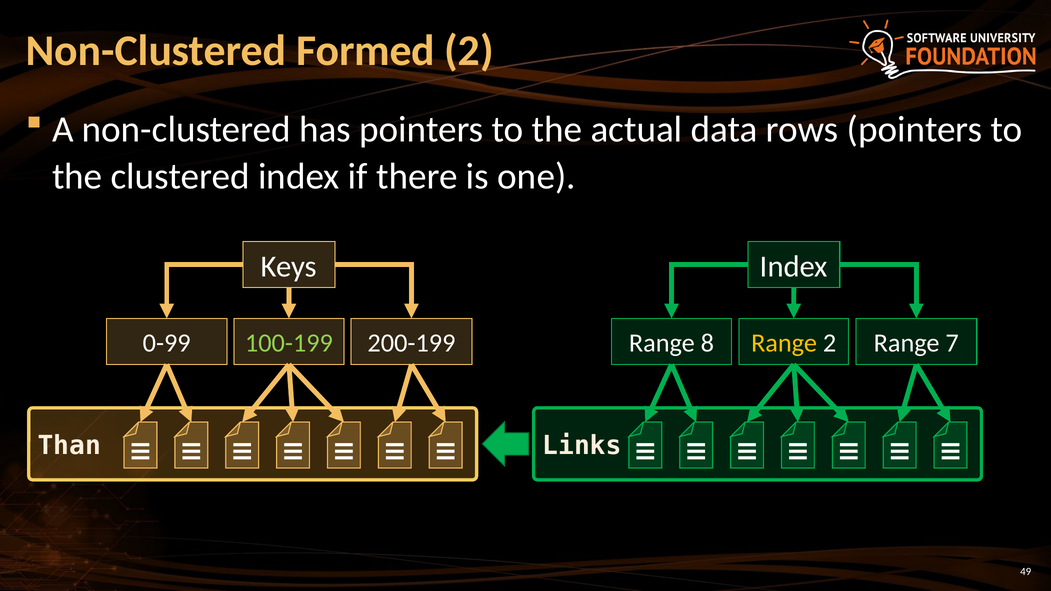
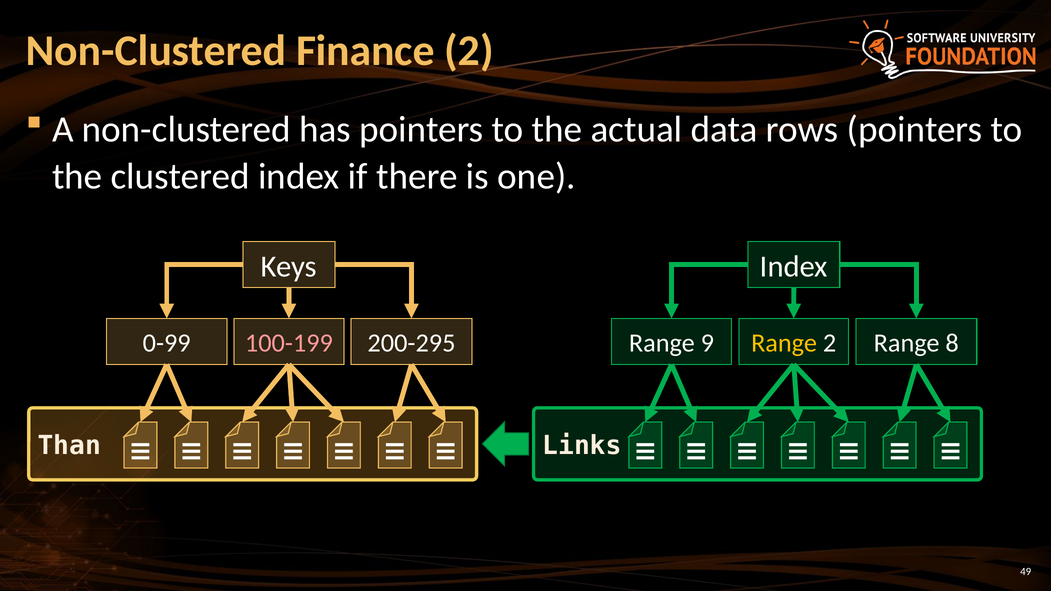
Formed: Formed -> Finance (365, 51)
100-199 colour: light green -> pink (289, 343)
200-199: 200-199 -> 200-295 (411, 343)
8: 8 -> 9 (707, 343)
7: 7 -> 8 (952, 343)
